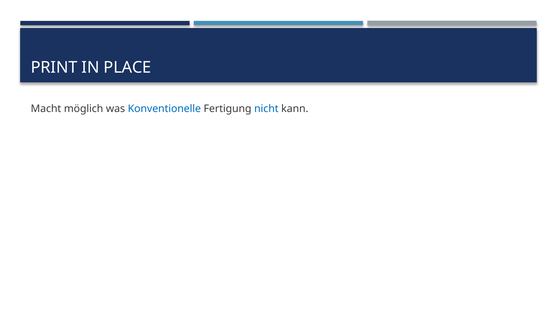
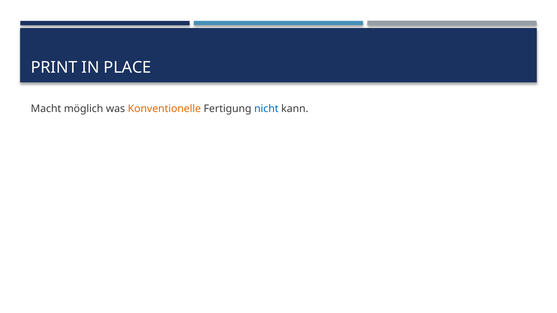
Konventionelle colour: blue -> orange (164, 109)
